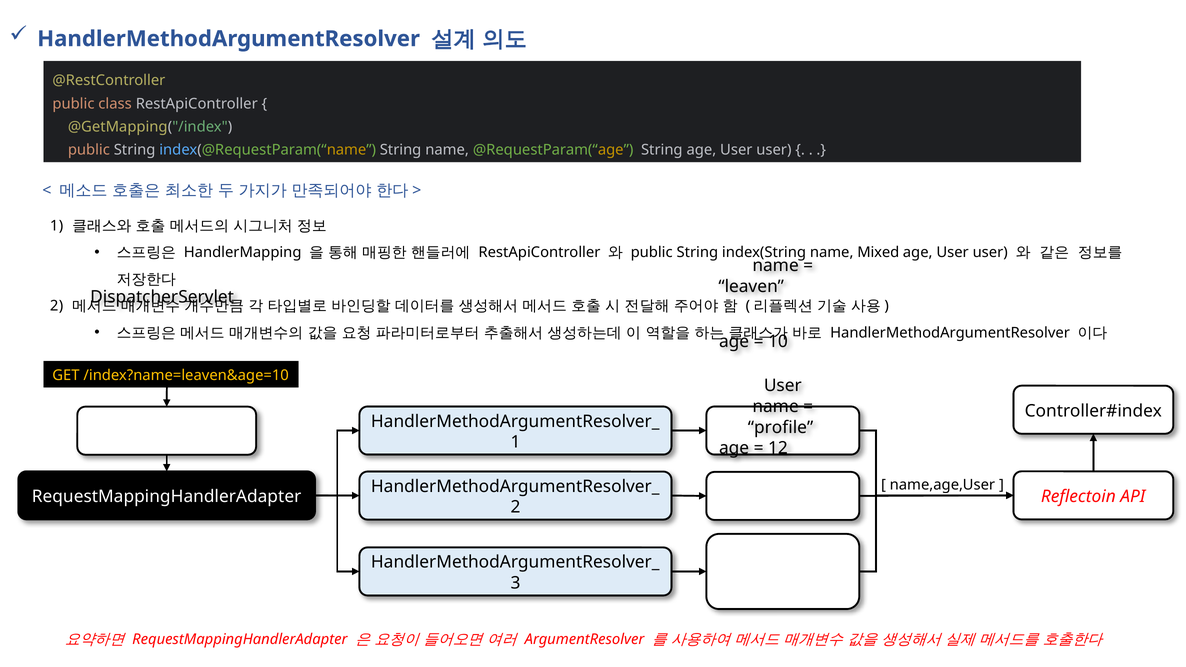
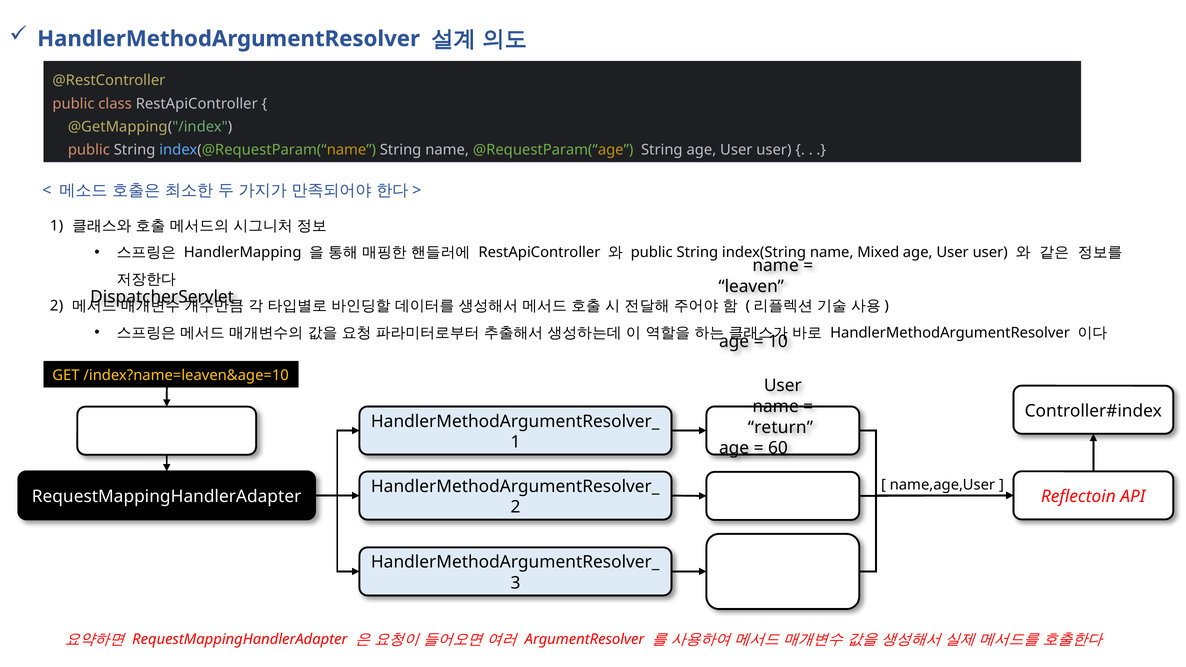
profile: profile -> return (780, 427)
12: 12 -> 60 (778, 448)
